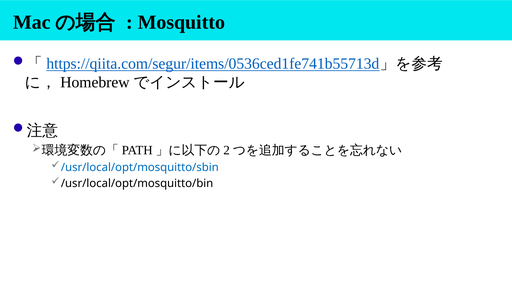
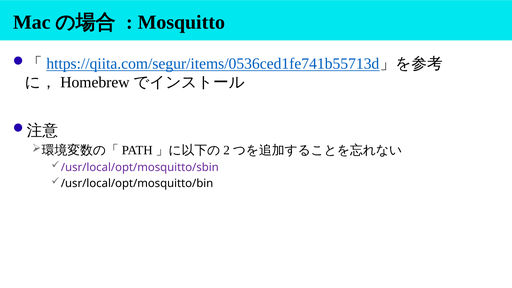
/usr/local/opt/mosquitto/sbin colour: blue -> purple (140, 167)
